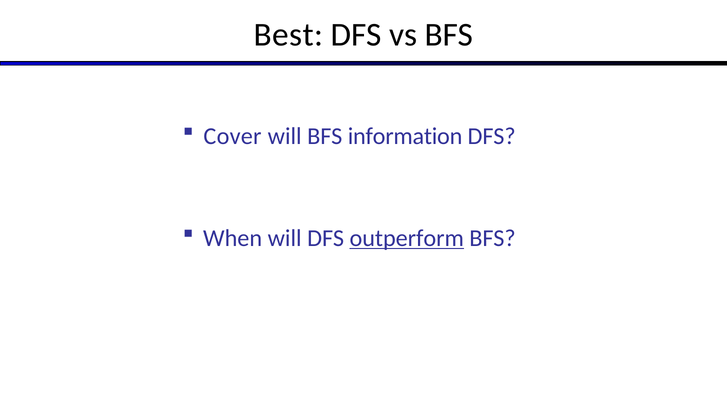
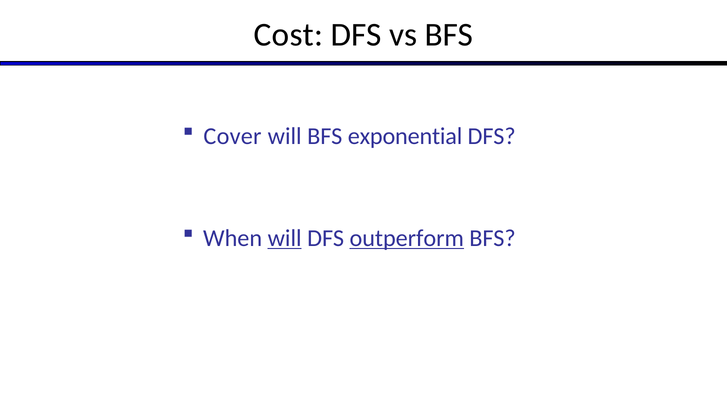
Best: Best -> Cost (289, 35)
information: information -> exponential (405, 136)
will underline: none -> present (285, 238)
